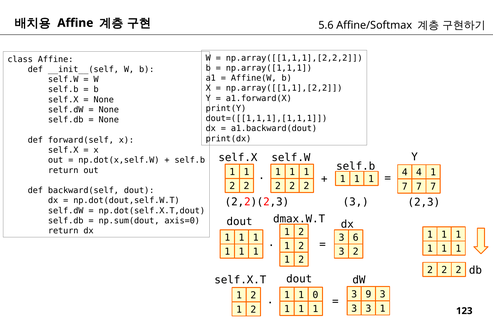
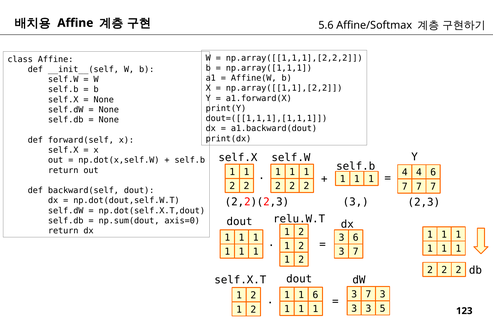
4 1: 1 -> 6 (433, 172)
dmax.W.T: dmax.W.T -> relu.W.T (299, 219)
2: 2 -> 7 (356, 252)
9: 9 -> 7 (368, 294)
1 0: 0 -> 6 (315, 295)
3 1: 1 -> 5 (383, 308)
